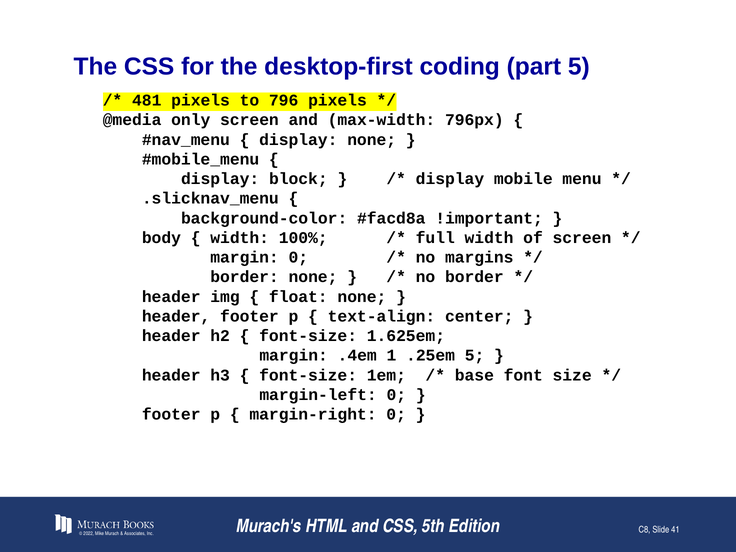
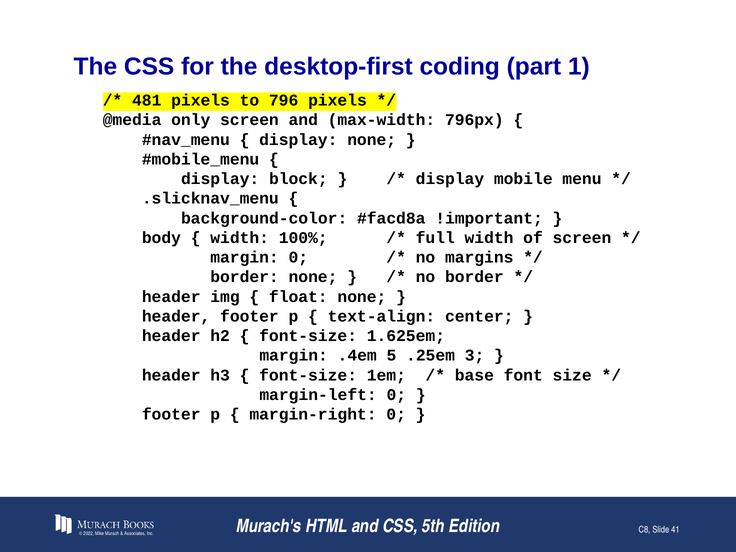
part 5: 5 -> 1 (579, 67)
1: 1 -> 5 (391, 356)
.25em 5: 5 -> 3 (475, 356)
